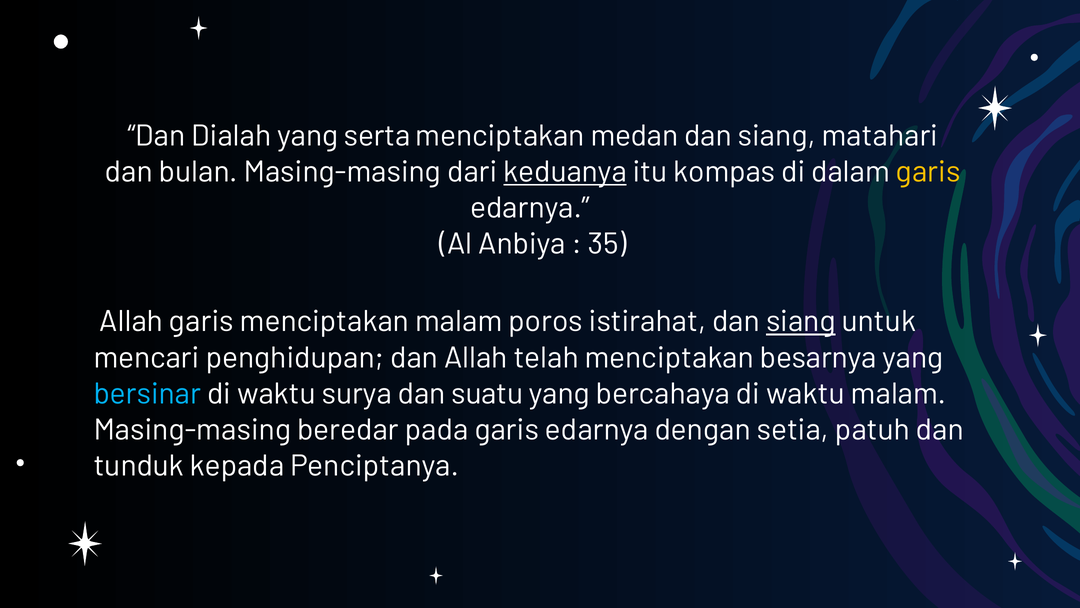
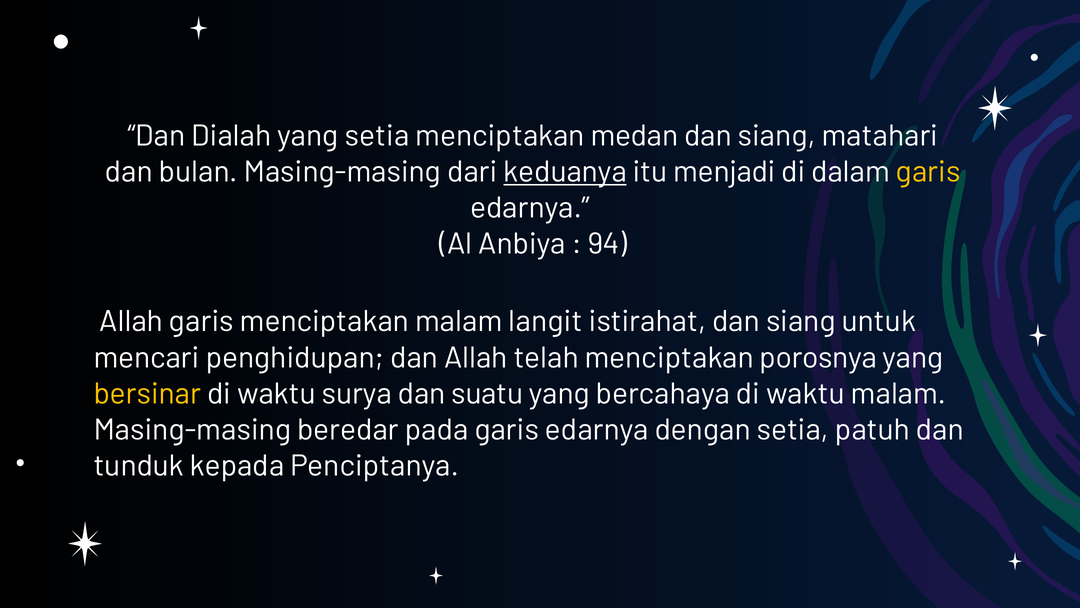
yang serta: serta -> setia (377, 136)
kompas: kompas -> menjadi (724, 172)
35: 35 -> 94 (607, 244)
poros: poros -> langit (546, 321)
siang underline: present -> none (801, 321)
besarnya: besarnya -> porosnya (818, 357)
bersinar colour: light blue -> yellow (147, 393)
